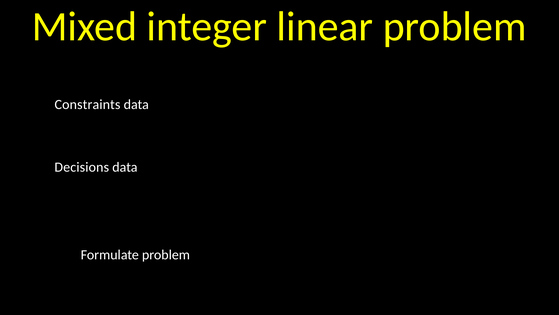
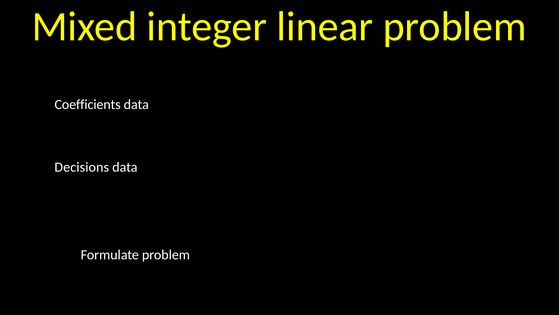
Constraints: Constraints -> Coefficients (88, 104)
